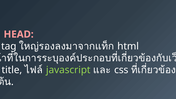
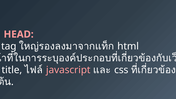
javascript colour: light green -> pink (68, 70)
